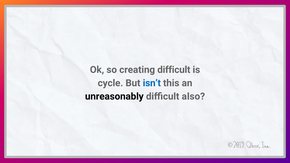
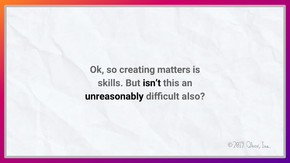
creating difficult: difficult -> matters (174, 70)
cycle: cycle -> skills (110, 83)
isn’t colour: blue -> black (152, 83)
